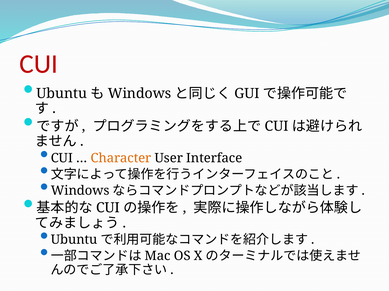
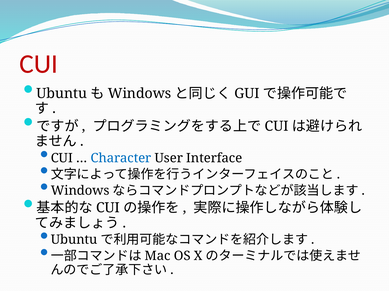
Character colour: orange -> blue (121, 158)
